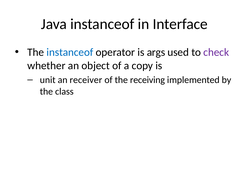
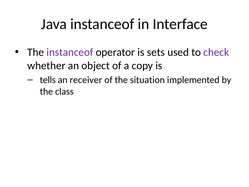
instanceof colour: blue -> purple (70, 52)
args: args -> sets (156, 52)
unit: unit -> tells (48, 80)
receiving: receiving -> situation (147, 80)
